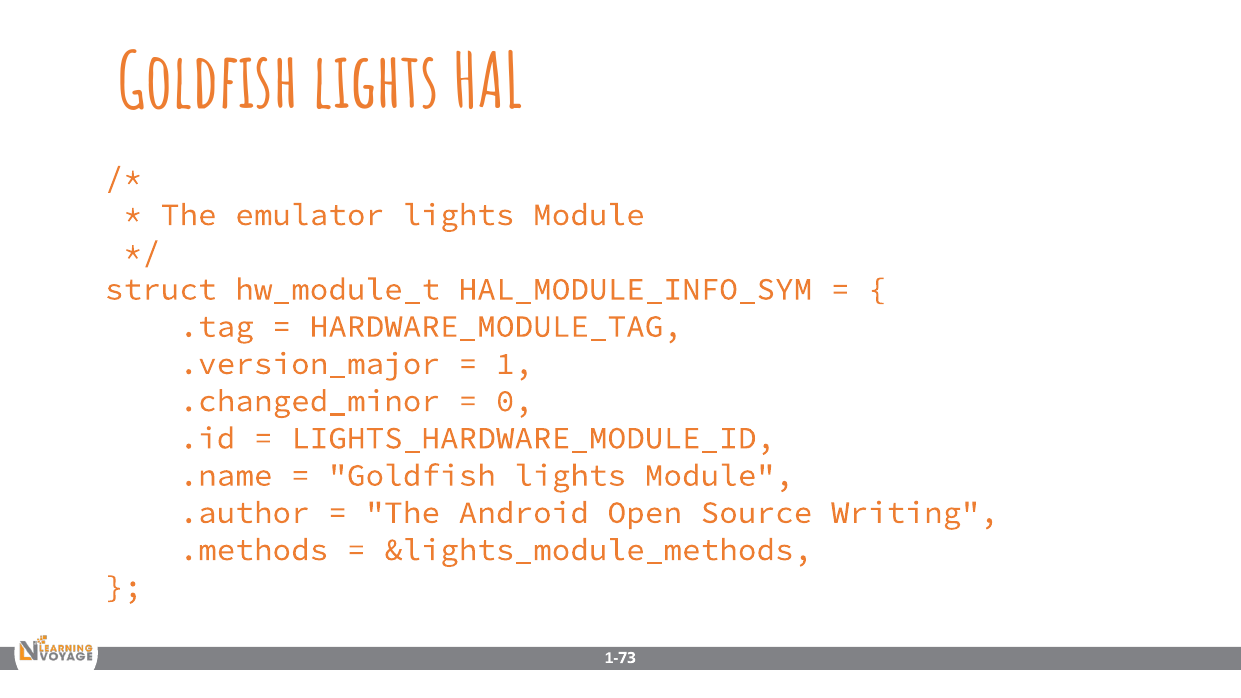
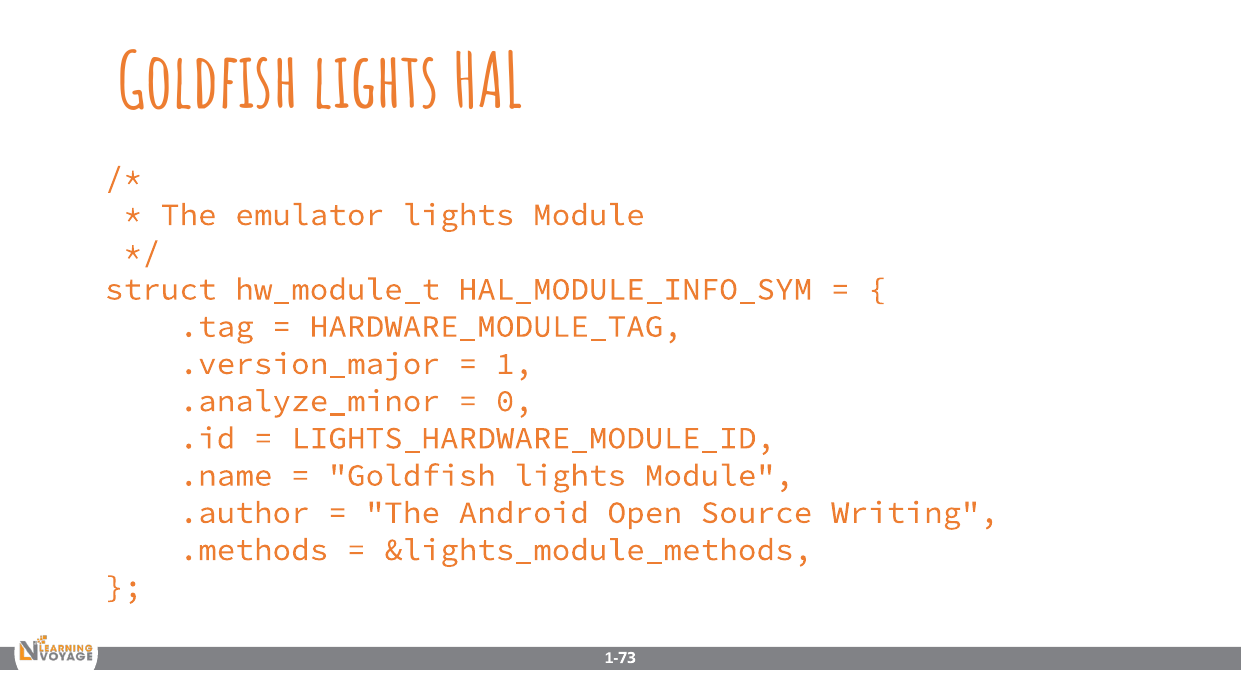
.changed_minor: .changed_minor -> .analyze_minor (310, 401)
